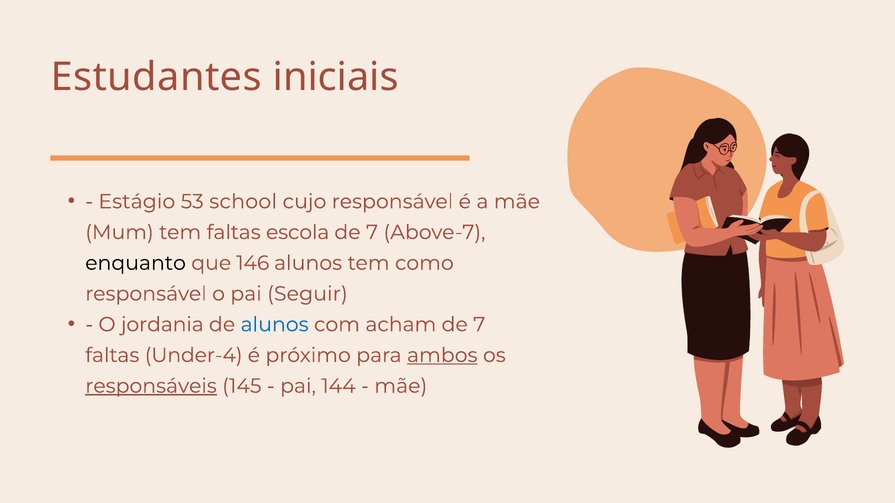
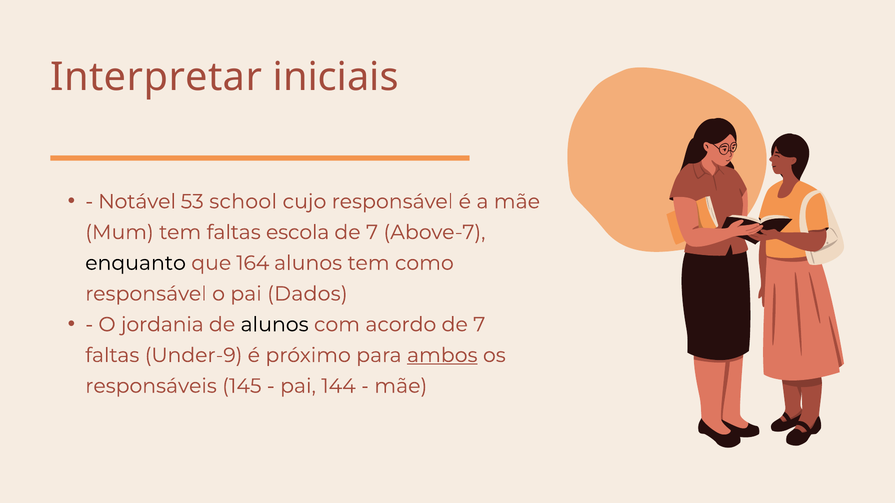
Estudantes: Estudantes -> Interpretar (156, 77)
Estágio: Estágio -> Notável (137, 202)
146: 146 -> 164 (253, 263)
Seguir: Seguir -> Dados (307, 294)
alunos colour: blue -> black (275, 325)
acham: acham -> acordo (401, 325)
Under-4: Under-4 -> Under-9 (194, 356)
responsáveis underline: present -> none (151, 386)
